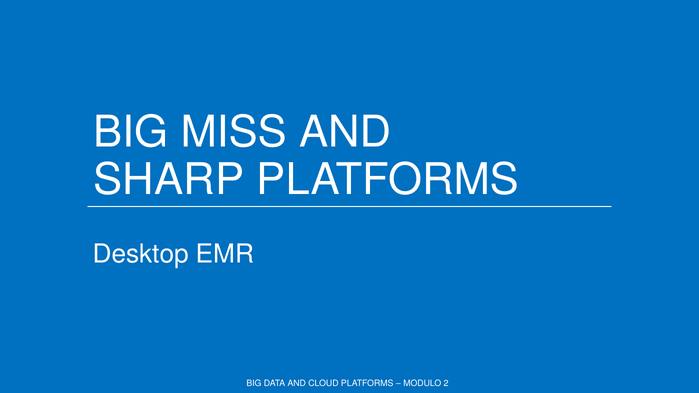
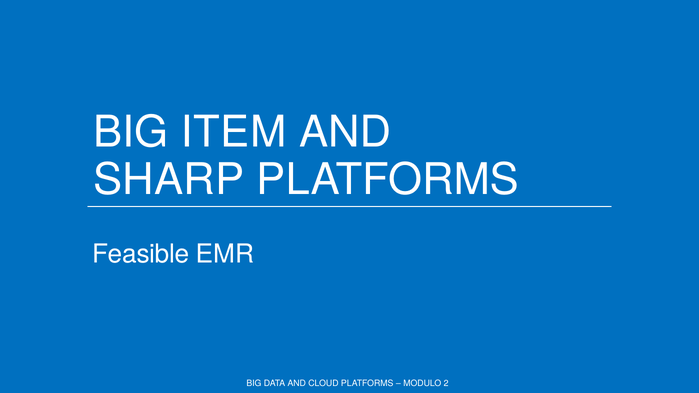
MISS: MISS -> ITEM (234, 133)
Desktop: Desktop -> Feasible (141, 254)
